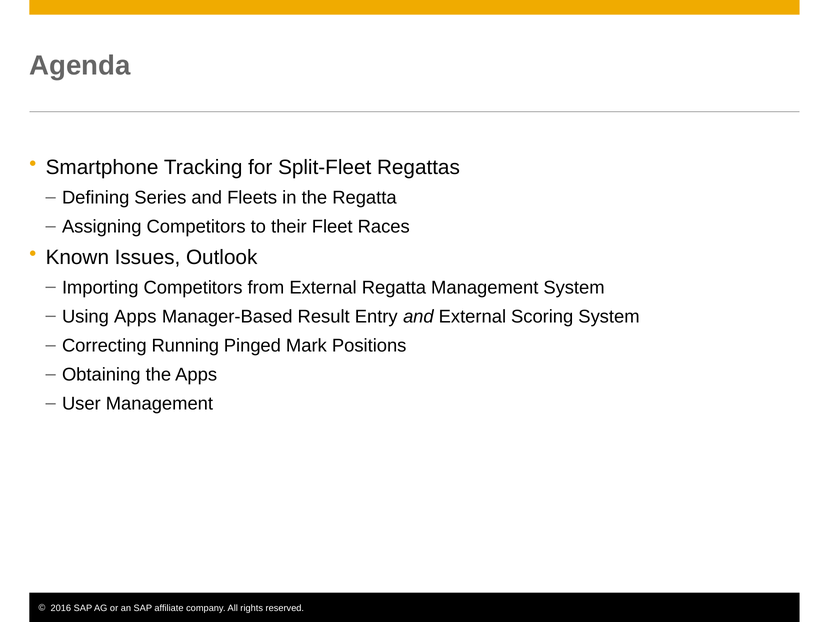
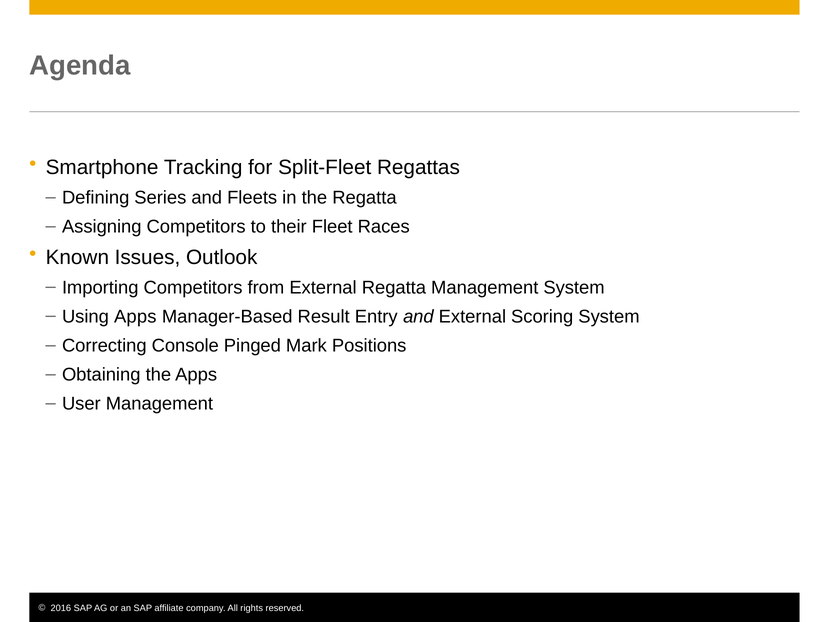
Running: Running -> Console (185, 345)
